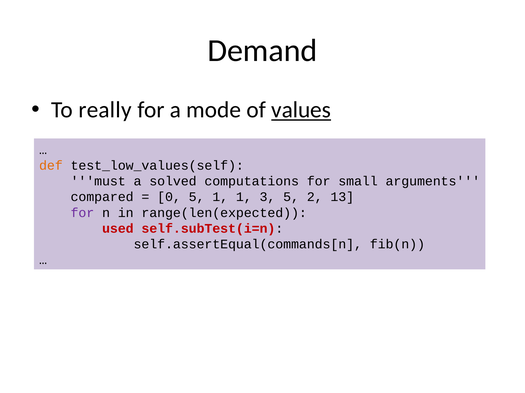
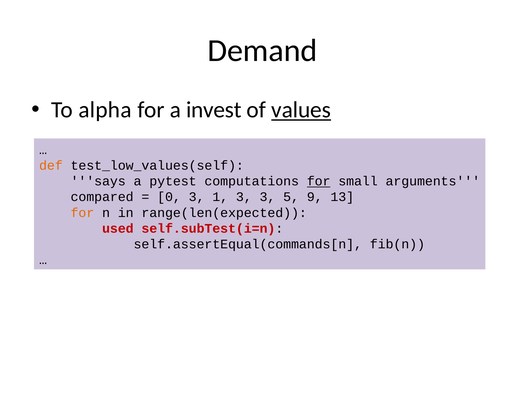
really: really -> alpha (105, 110)
mode: mode -> invest (214, 110)
must: must -> says (98, 182)
solved: solved -> pytest (173, 182)
for underline: none -> present (319, 182)
0 5: 5 -> 3 (197, 197)
1 1: 1 -> 3 (244, 197)
2: 2 -> 9 (315, 197)
for colour: purple -> orange (82, 213)
